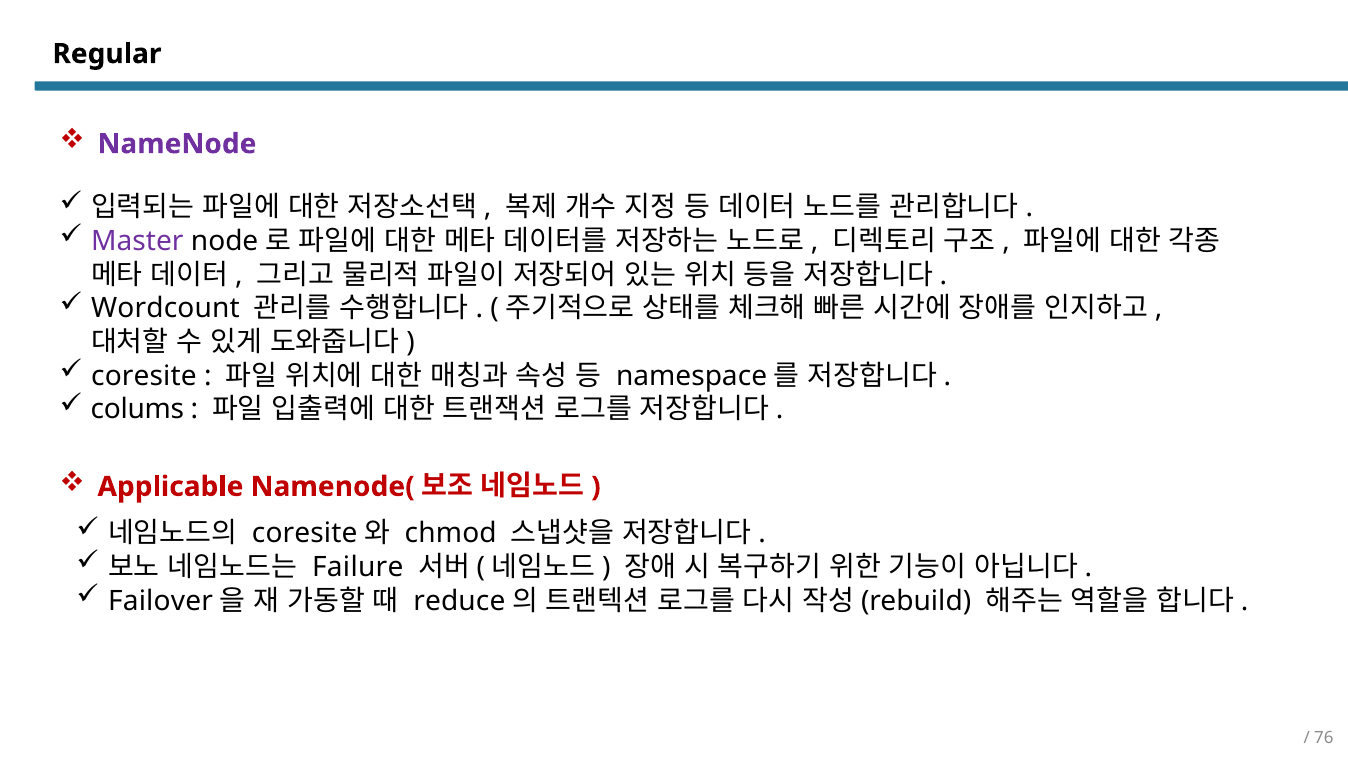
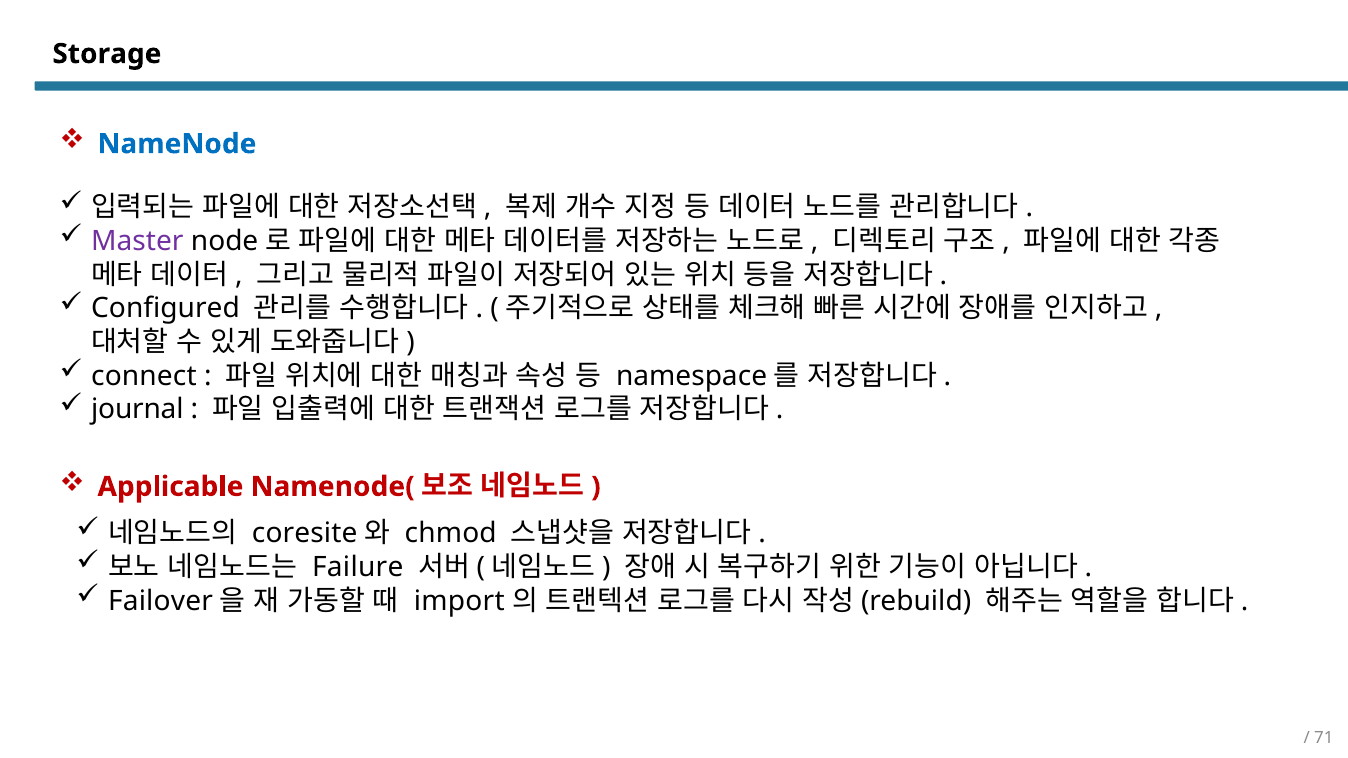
Regular: Regular -> Storage (107, 54)
NameNode colour: purple -> blue (177, 144)
Wordcount: Wordcount -> Configured (166, 309)
coresite: coresite -> connect (144, 376)
colums: colums -> journal (137, 410)
reduce: reduce -> import (459, 601)
76: 76 -> 71 (1324, 739)
